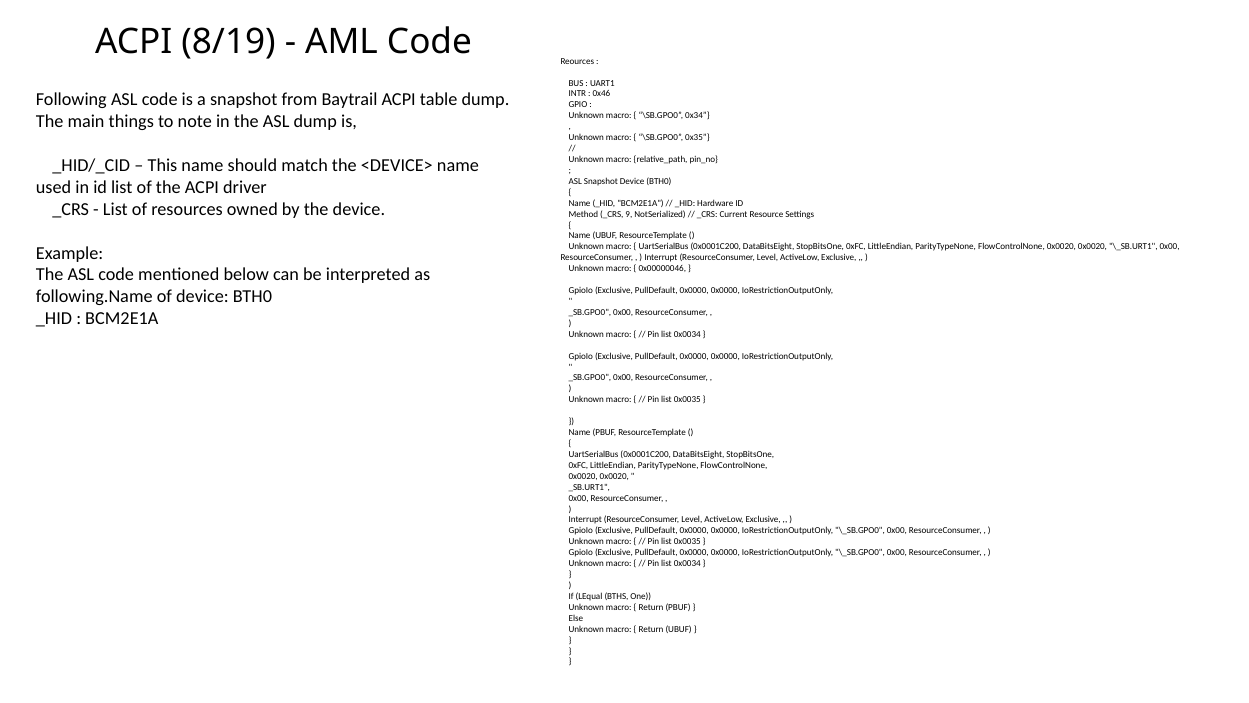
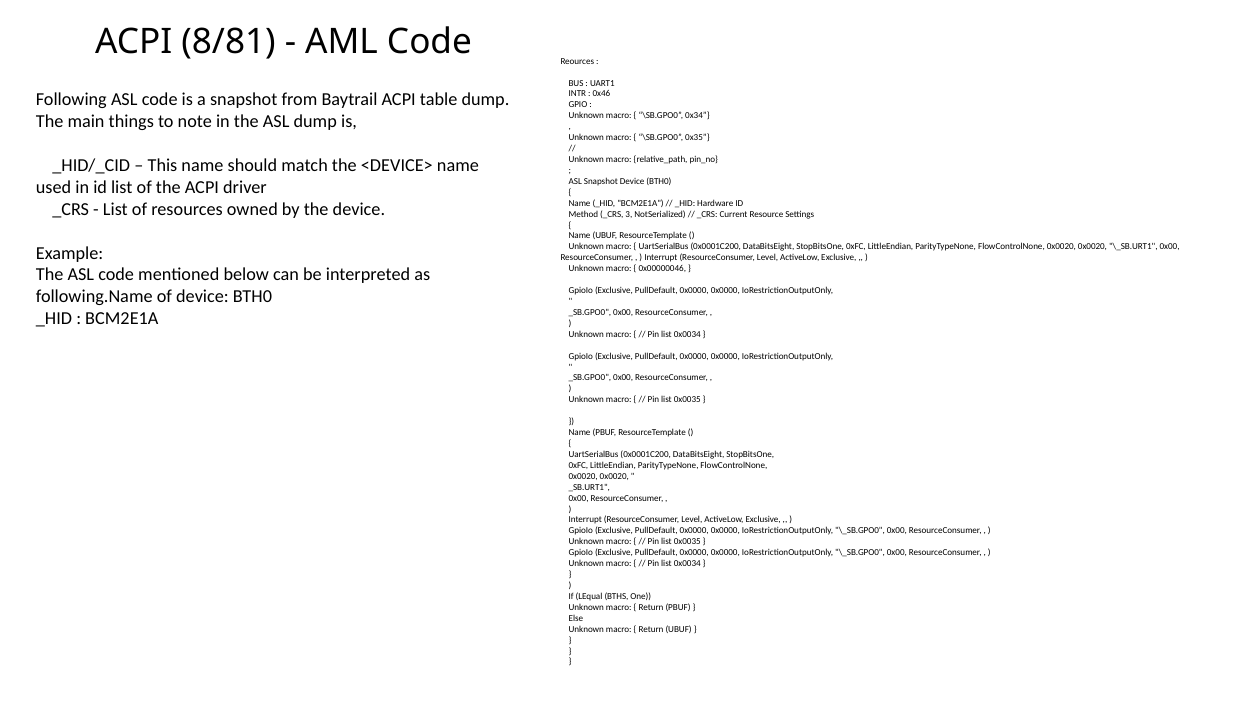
8/19: 8/19 -> 8/81 (229, 42)
9: 9 -> 3 (629, 214)
